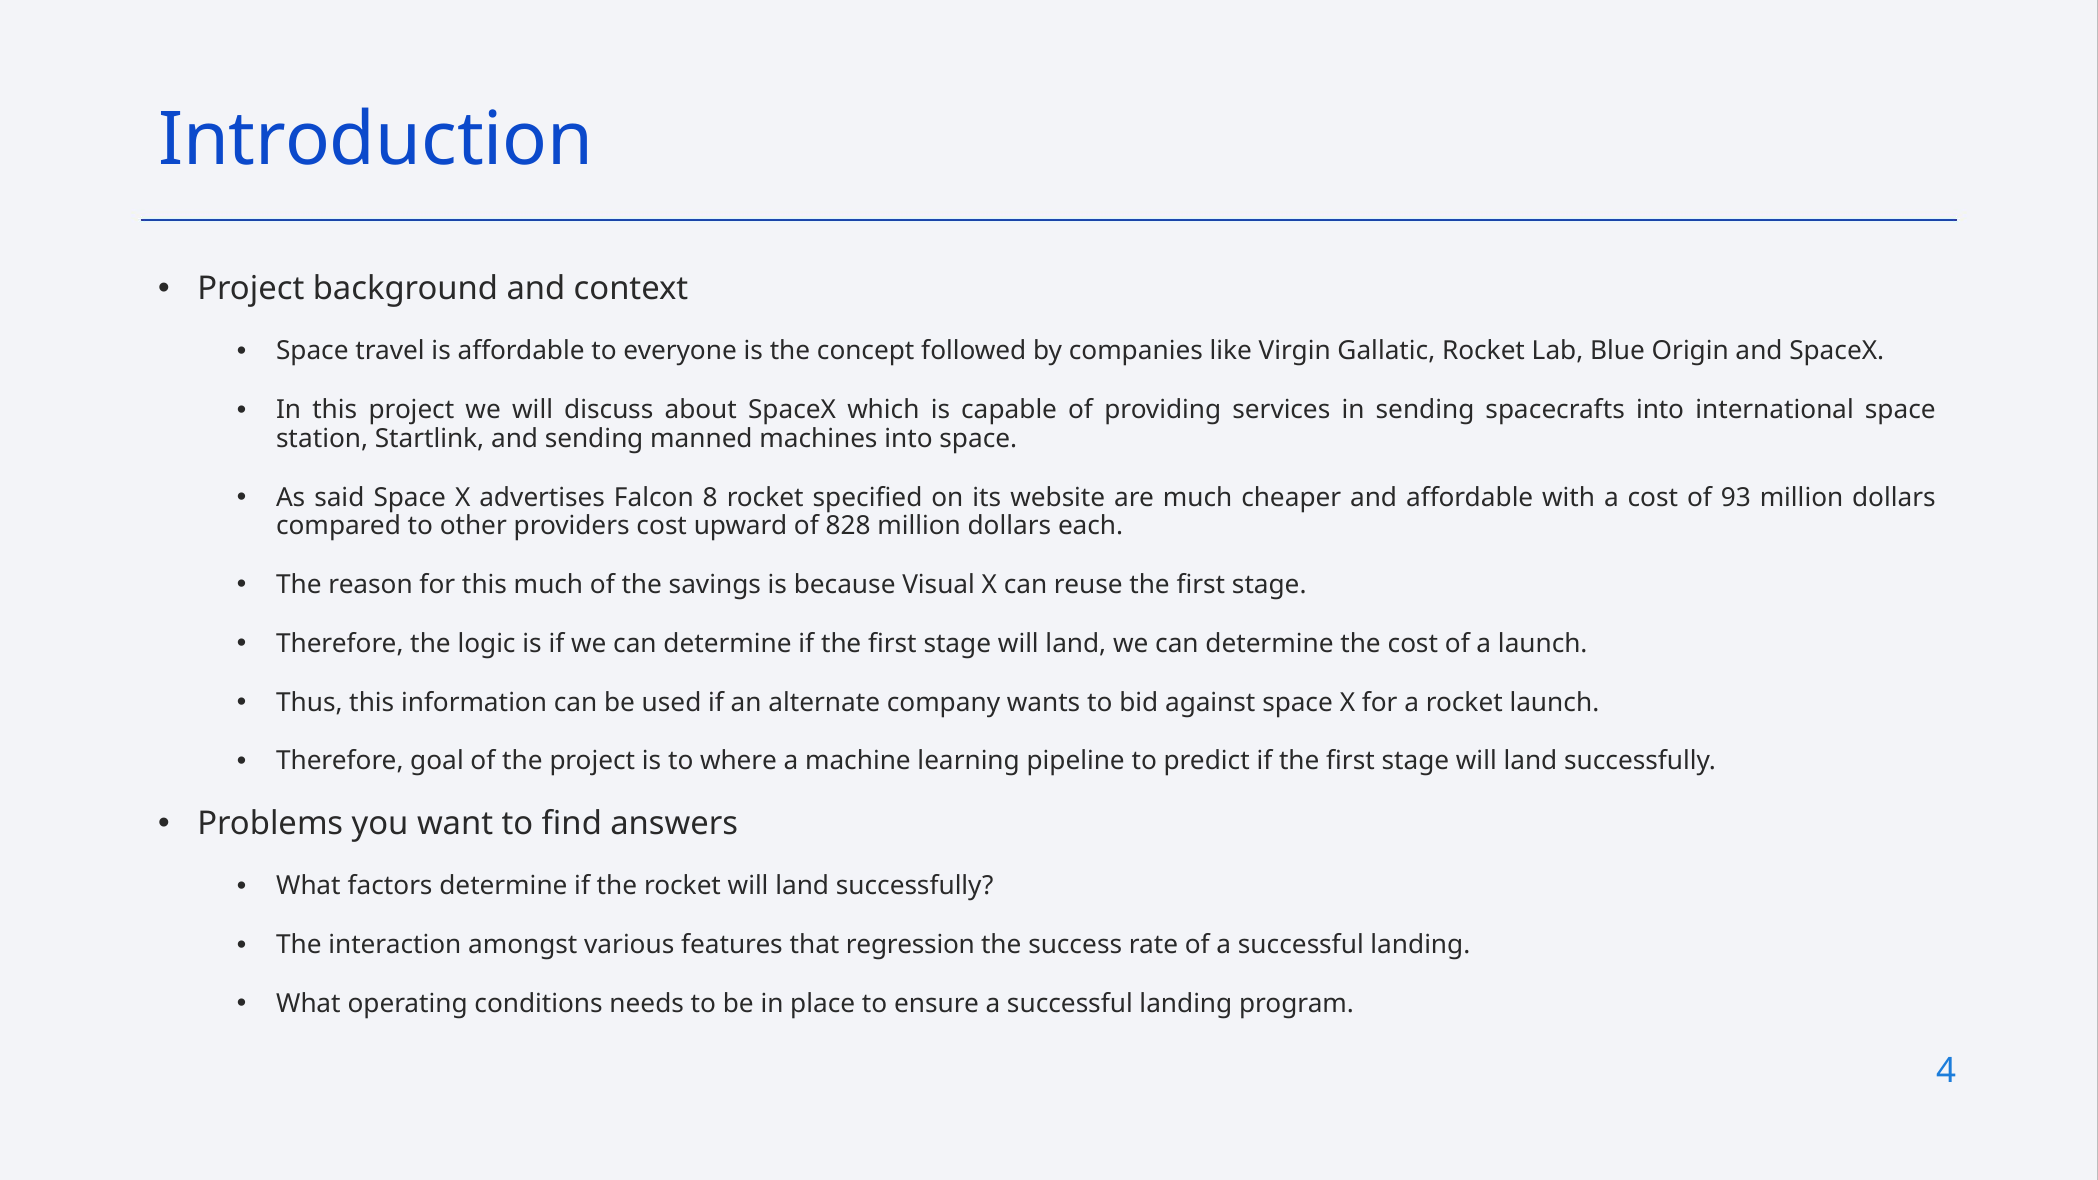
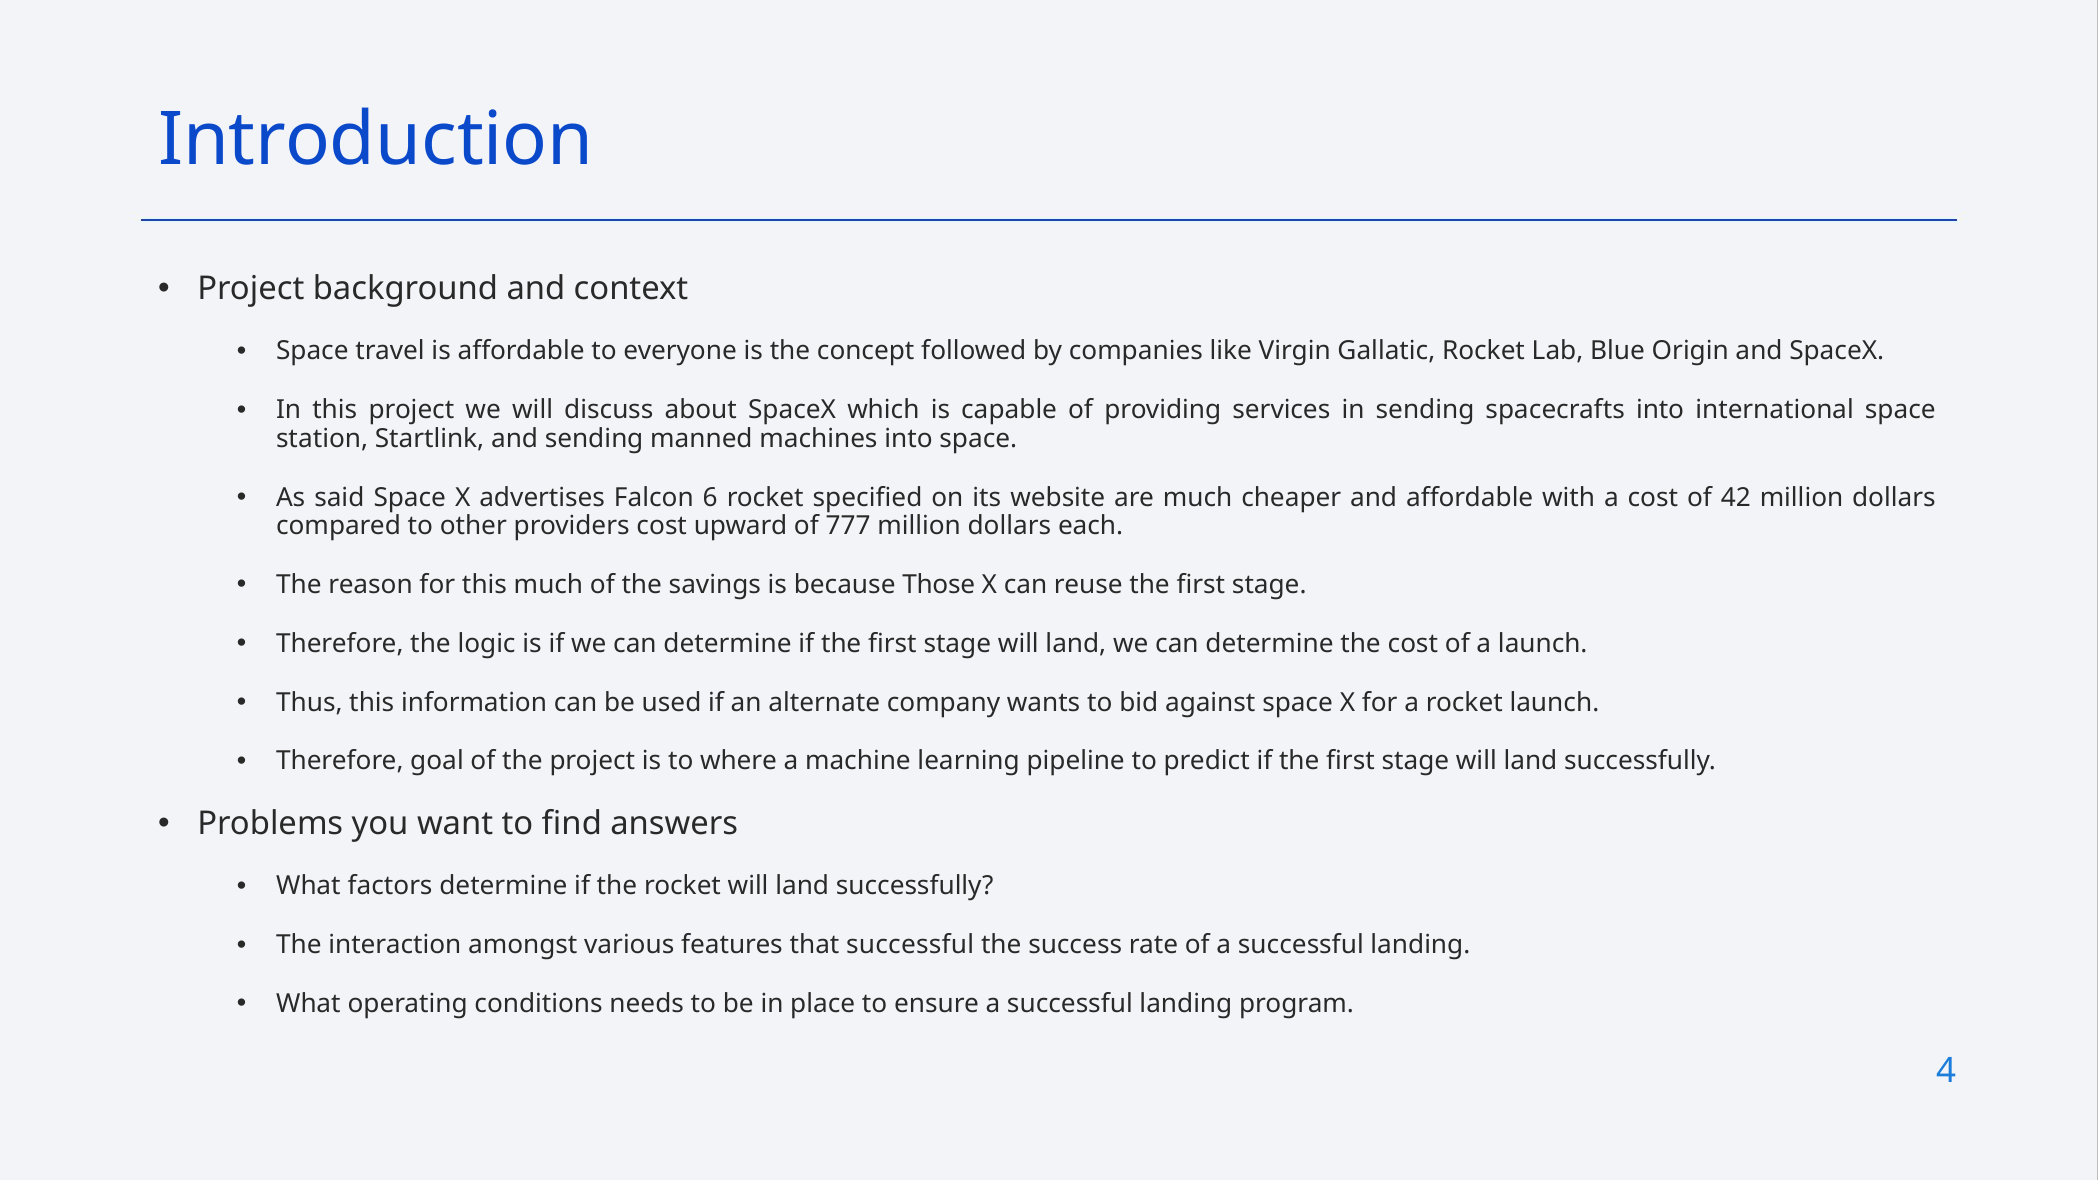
8: 8 -> 6 (710, 497)
93: 93 -> 42 (1736, 497)
828: 828 -> 777 (848, 526)
Visual: Visual -> Those (939, 585)
that regression: regression -> successful (910, 945)
